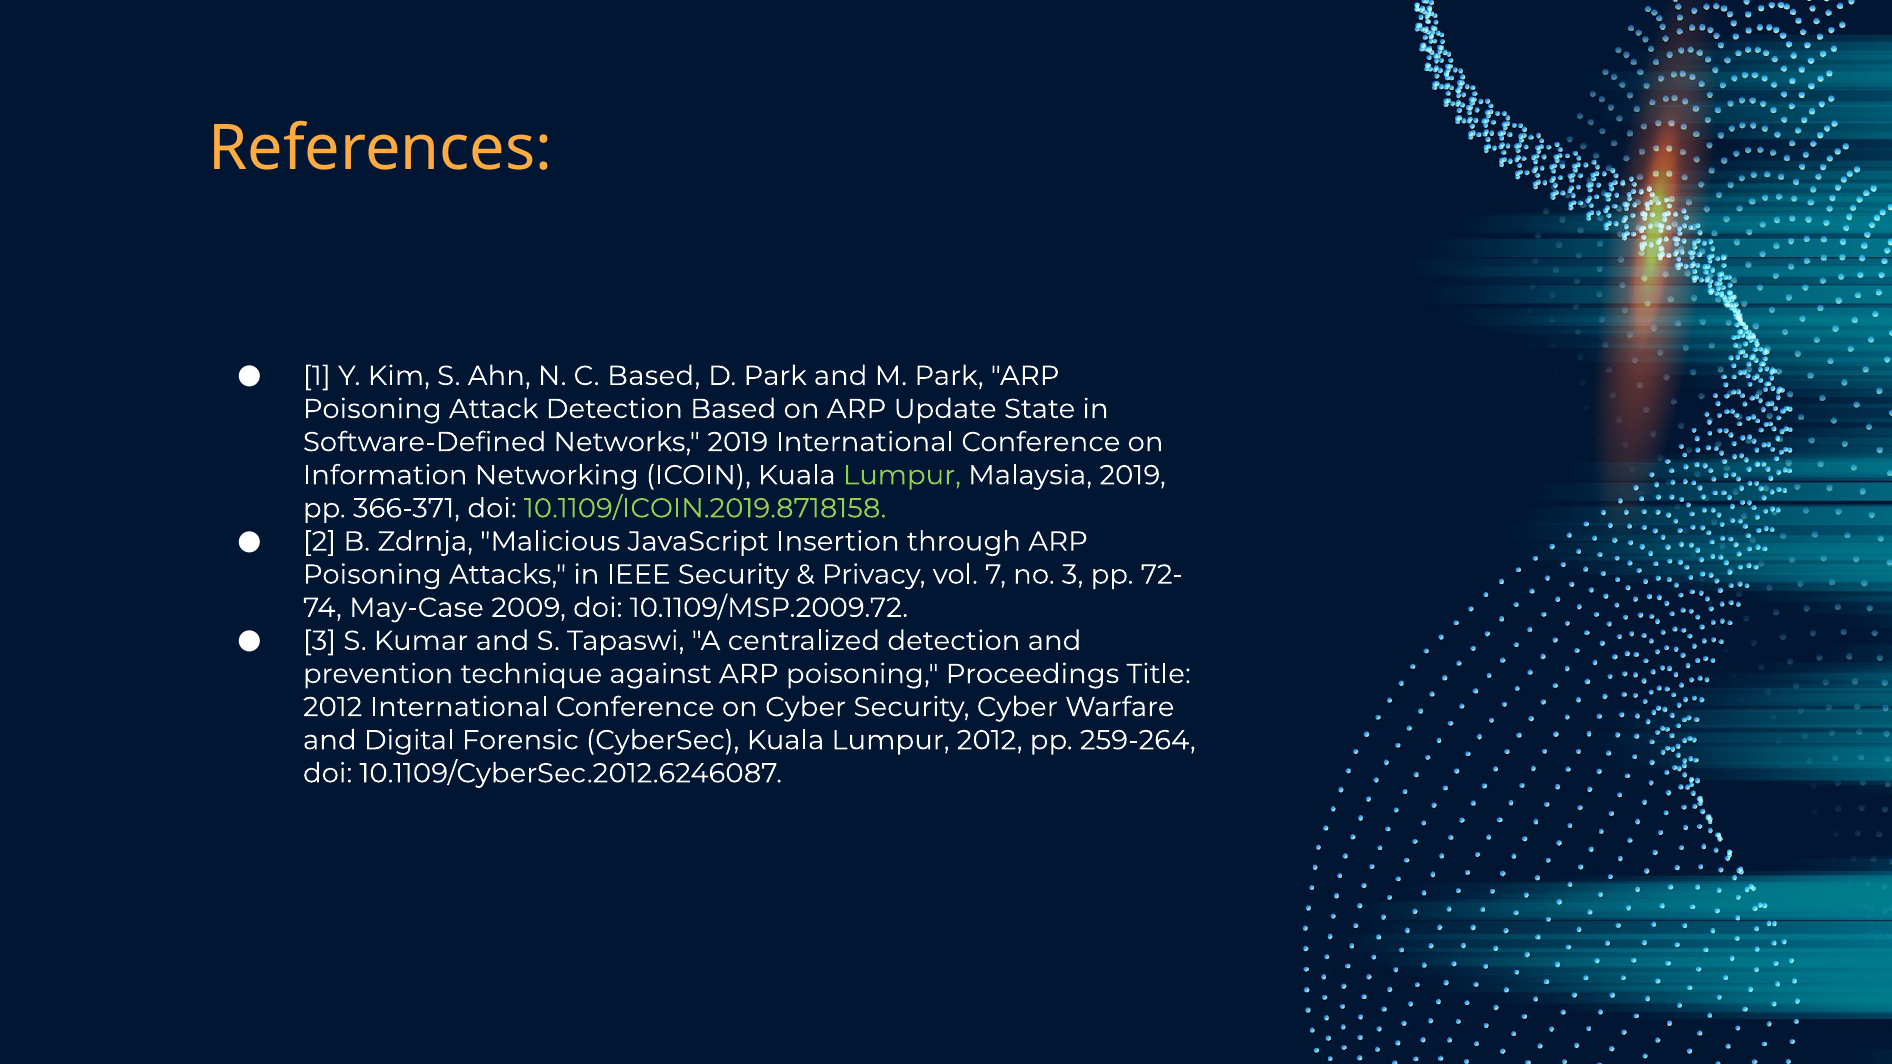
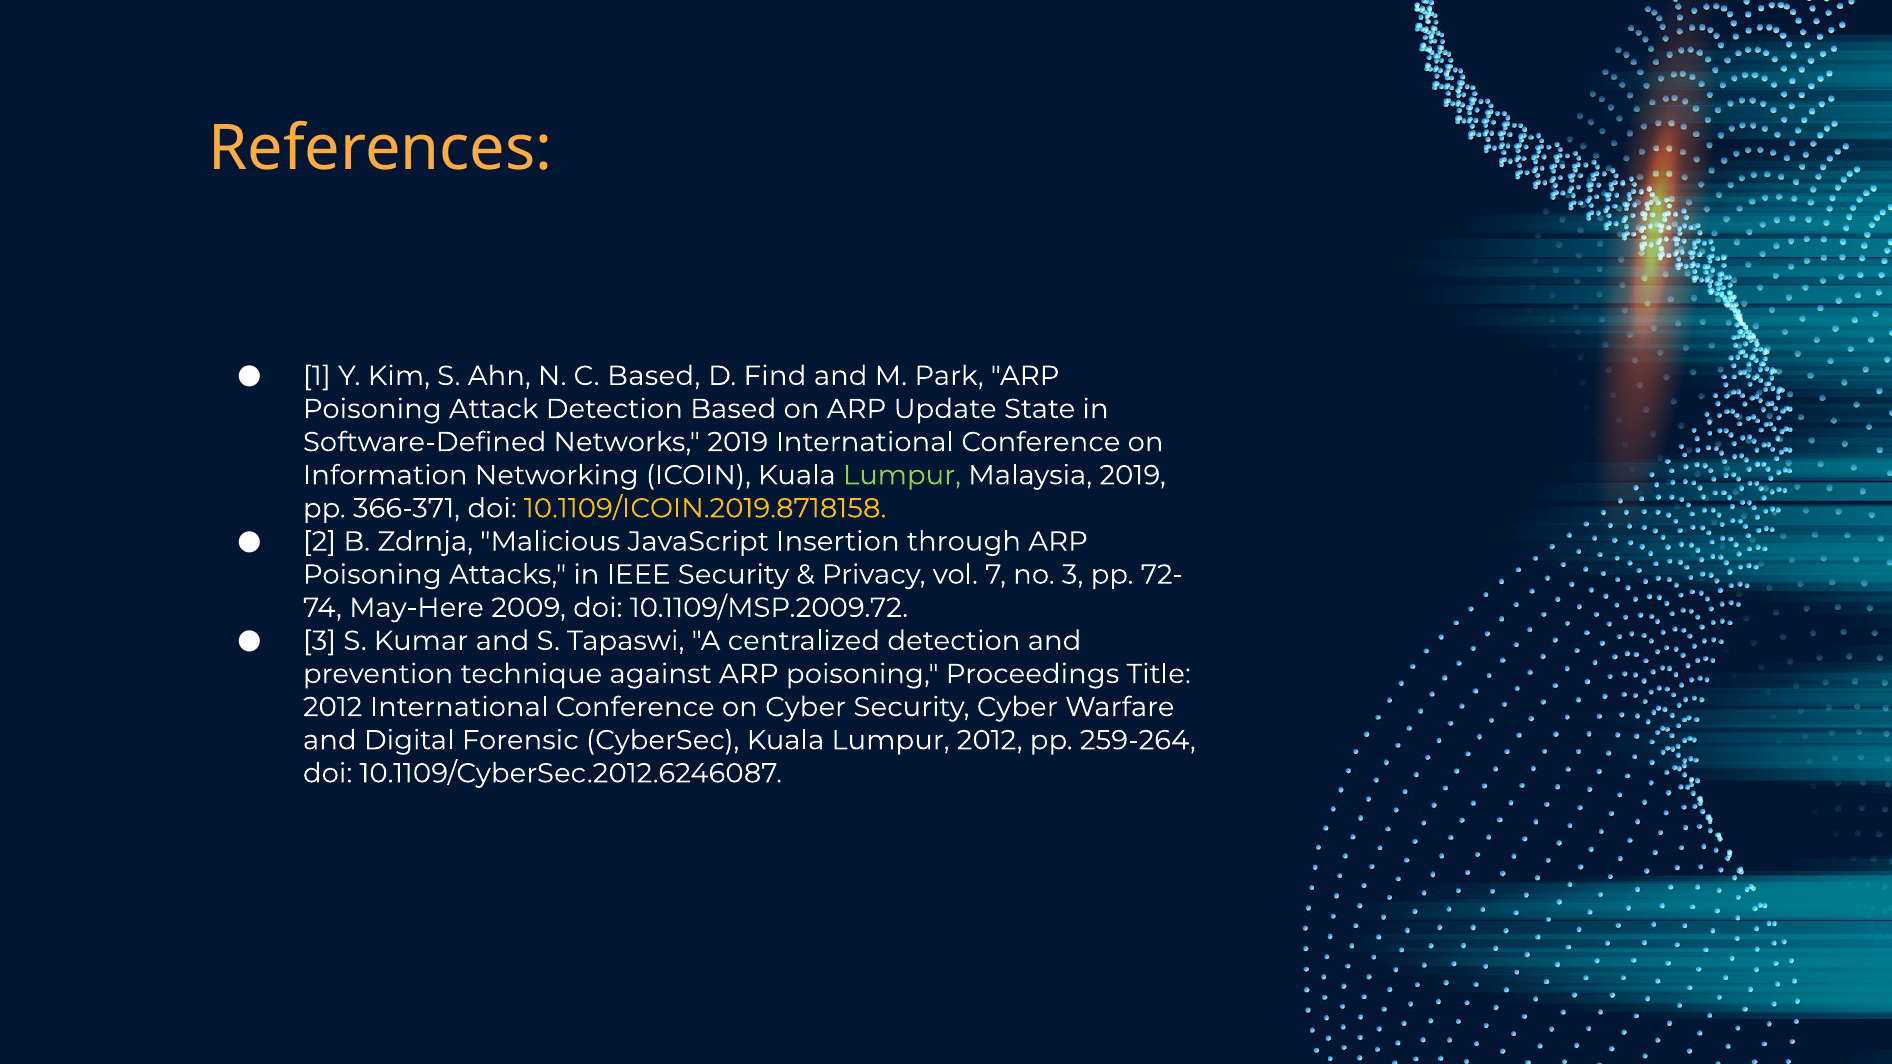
D Park: Park -> Find (775, 376)
10.1109/ICOIN.2019.8718158 colour: light green -> yellow (705, 508)
May-Case: May-Case -> May-Here (417, 608)
